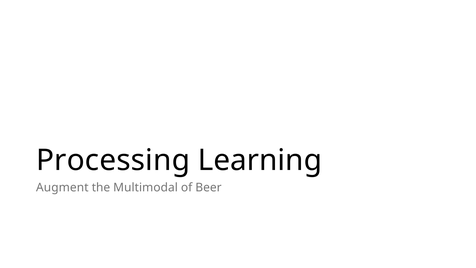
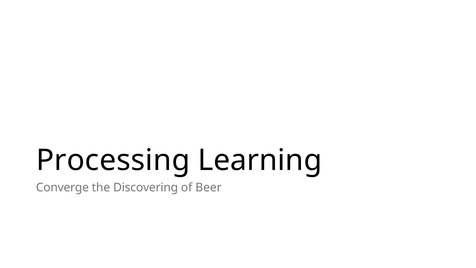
Augment: Augment -> Converge (62, 187)
Multimodal: Multimodal -> Discovering (146, 187)
